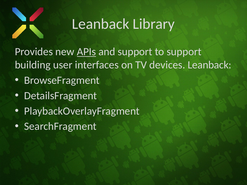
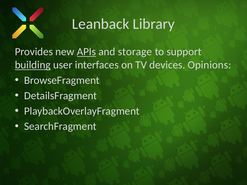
and support: support -> storage (135, 52)
building underline: none -> present (33, 65)
devices Leanback: Leanback -> Opinions (209, 65)
